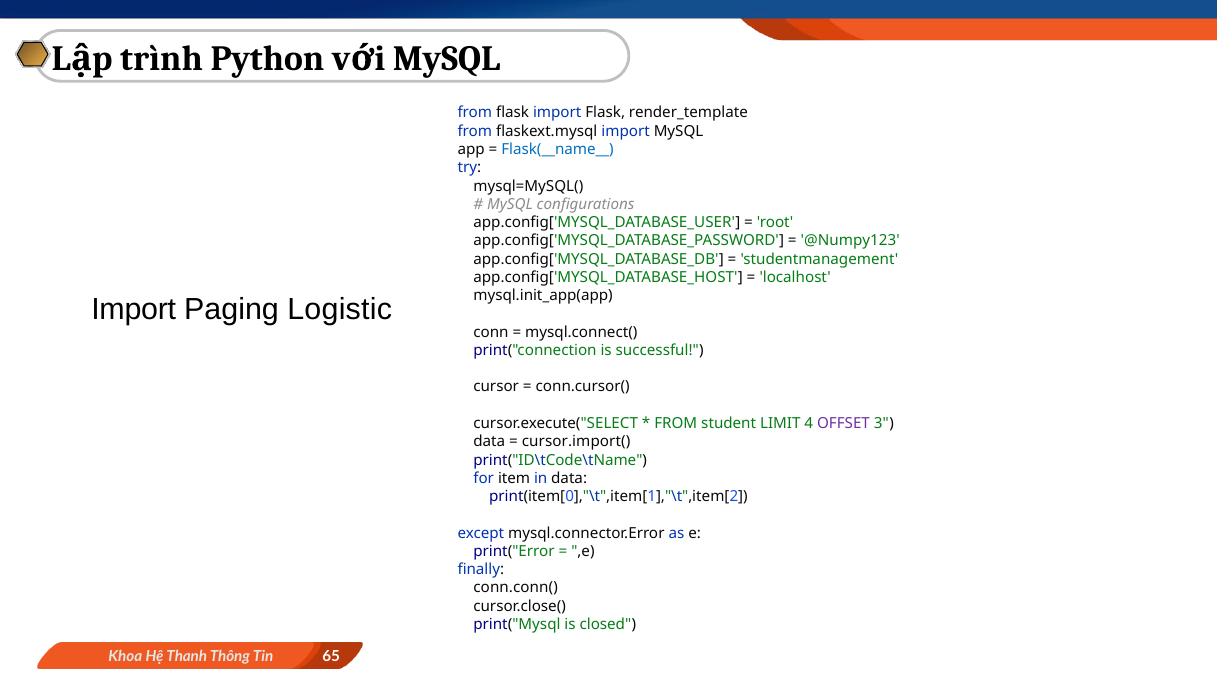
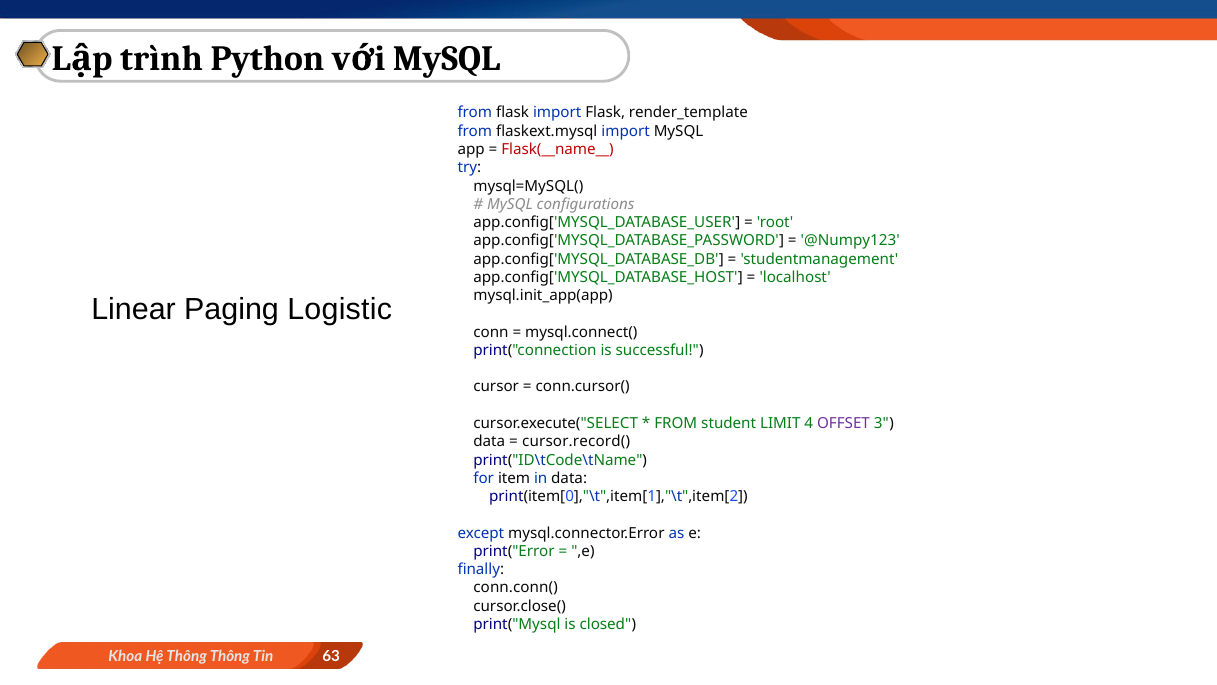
Flask(__name__ colour: blue -> red (558, 149)
Import: Import -> Linear (134, 310)
cursor.import(: cursor.import( -> cursor.record( (576, 441)
Hệ Thanh: Thanh -> Thông (187, 656)
65: 65 -> 63 (331, 656)
